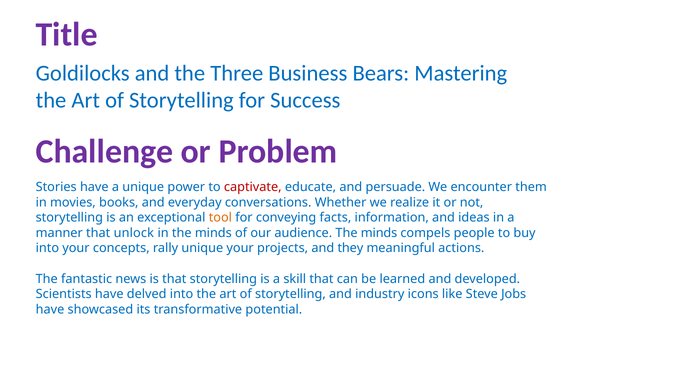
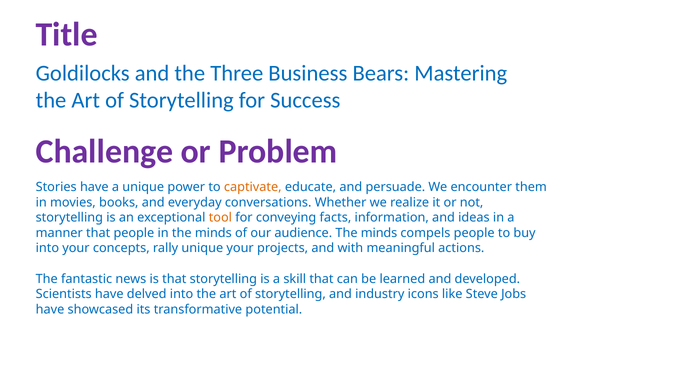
captivate colour: red -> orange (253, 187)
that unlock: unlock -> people (134, 233)
they: they -> with (350, 248)
